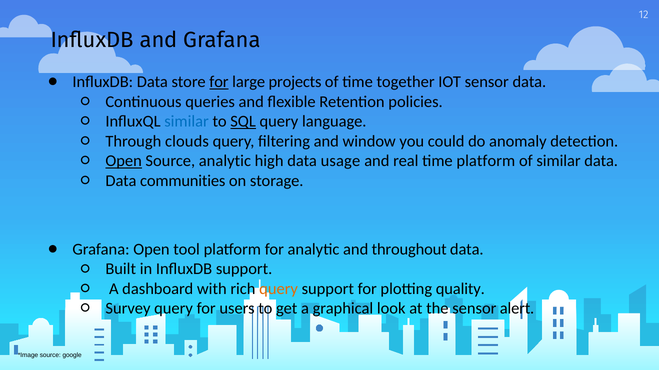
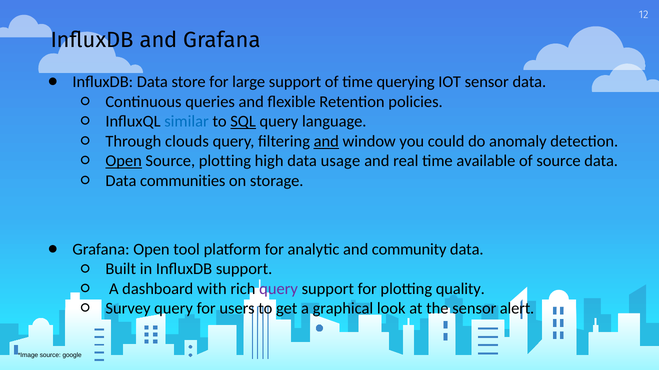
for underline: present -> none (219, 82)
large projects: projects -> support (295, 82)
together: together -> querying (406, 82)
and underline: none -> present (326, 141)
Source analytic: analytic -> plotting (225, 161)
time platform: platform -> available (486, 161)
of similar: similar -> source (559, 161)
throughout: throughout -> community (409, 250)
query colour: orange -> purple (279, 289)
